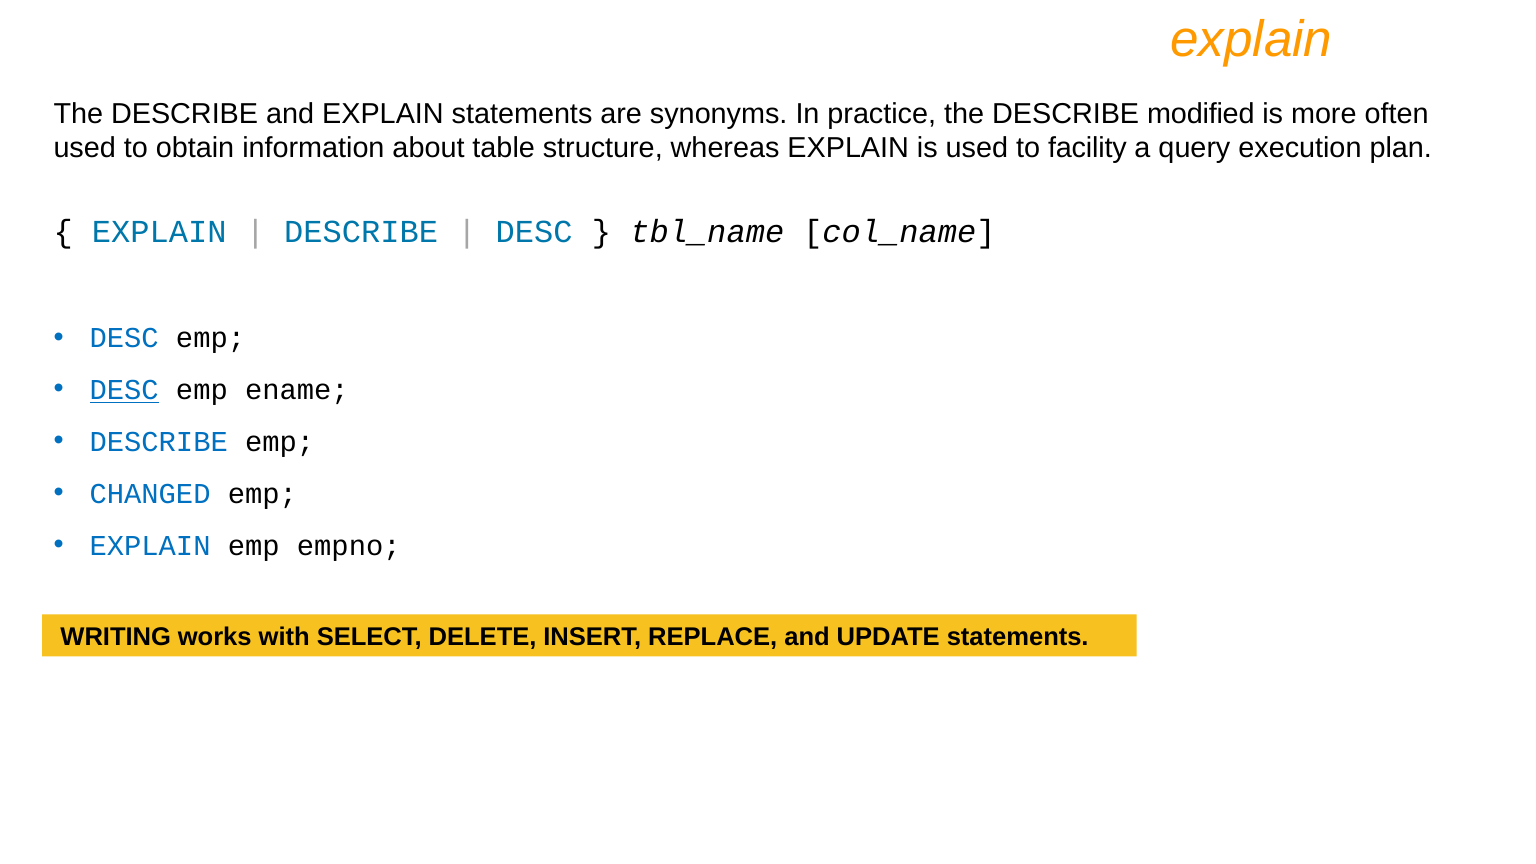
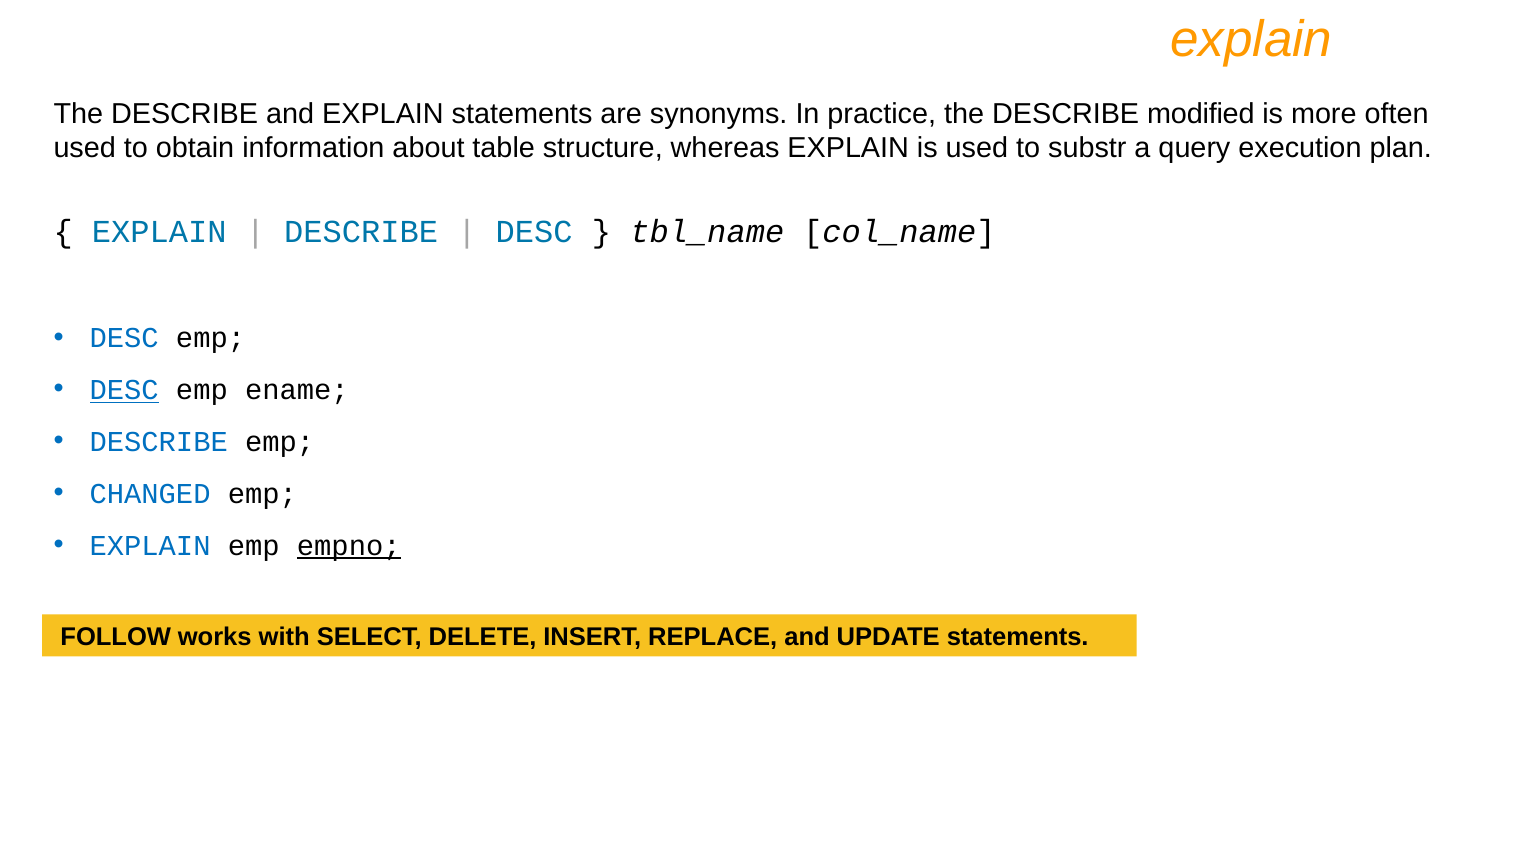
facility: facility -> substr (1087, 148)
empno underline: none -> present (349, 546)
WRITING: WRITING -> FOLLOW (116, 637)
